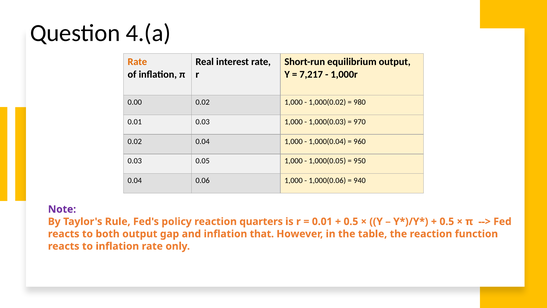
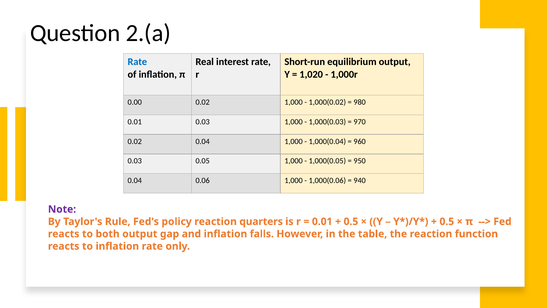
4.(a: 4.(a -> 2.(a (148, 33)
Rate colour: orange -> blue (137, 62)
7,217: 7,217 -> 1,020 (311, 74)
that: that -> falls (262, 234)
